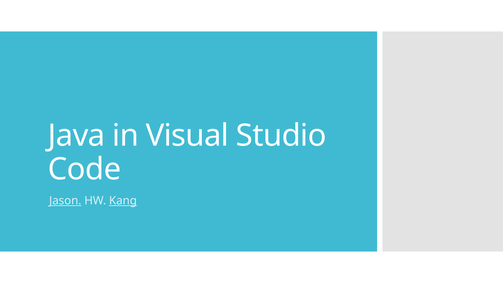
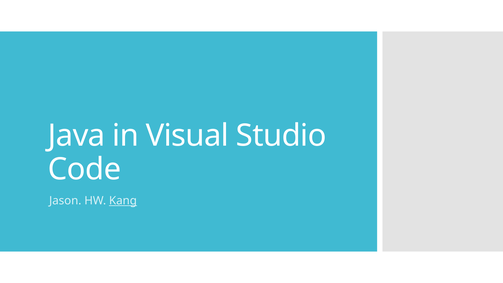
Jason underline: present -> none (65, 201)
